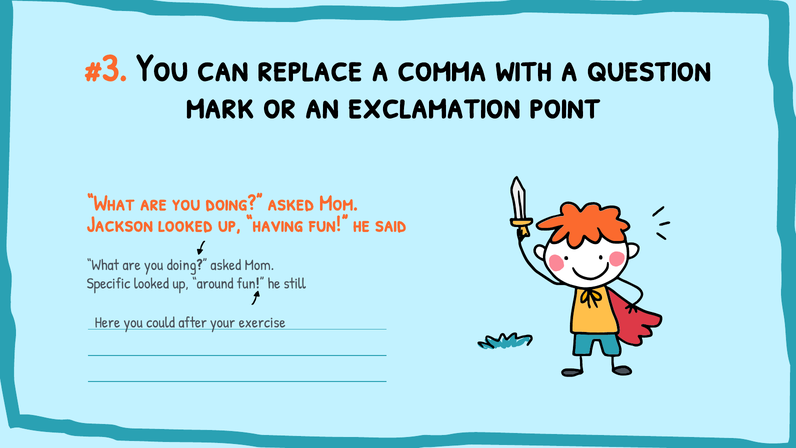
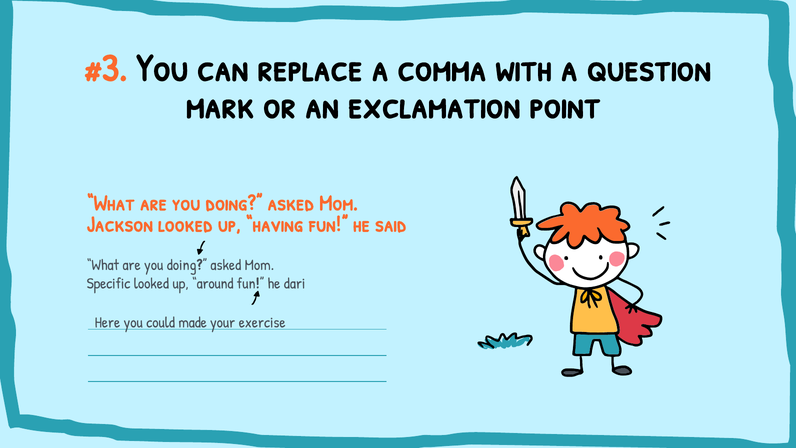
still: still -> dari (295, 283)
after: after -> made (193, 323)
